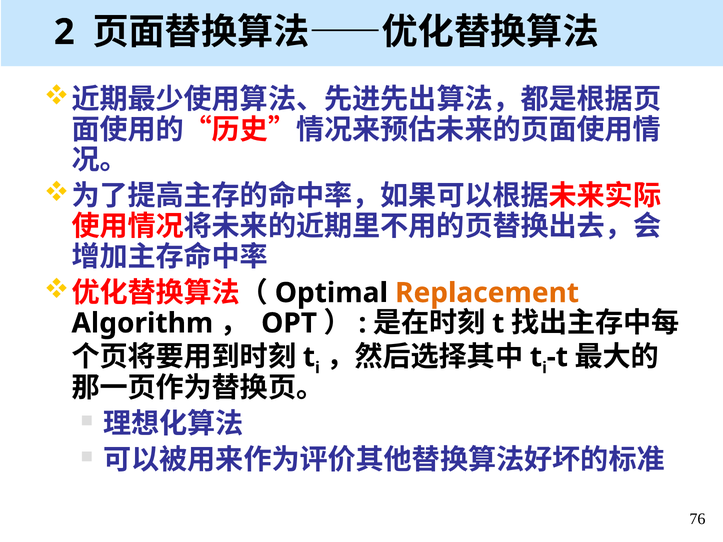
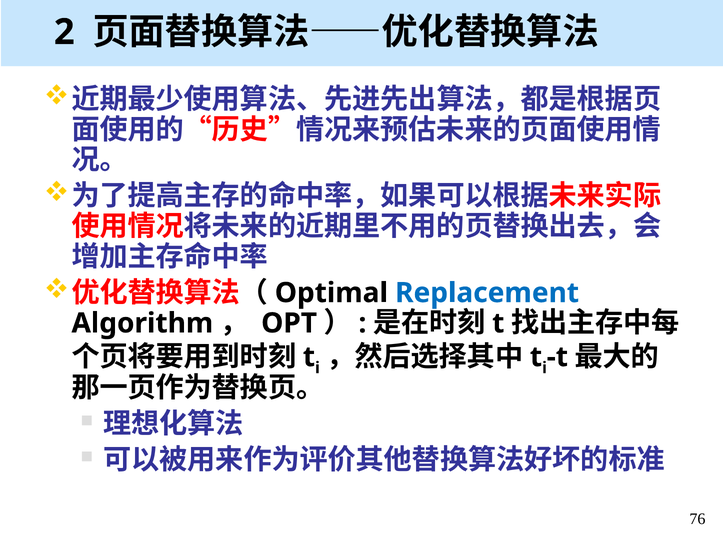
Replacement colour: orange -> blue (487, 293)
